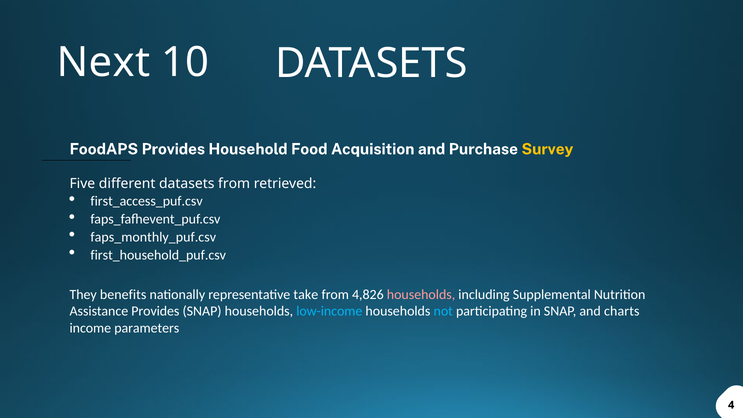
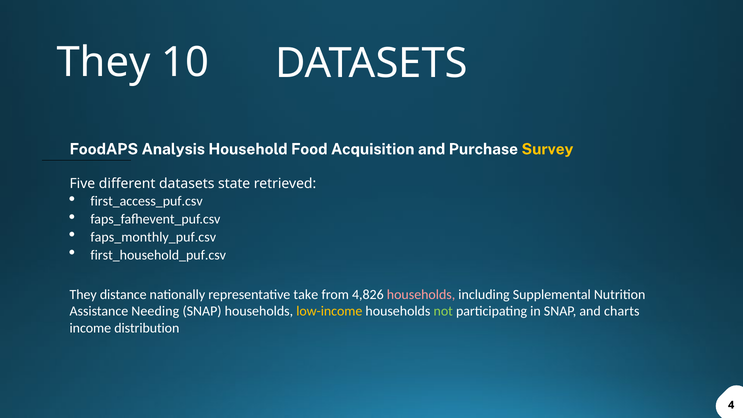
Next: Next -> They (104, 62)
FoodAPS Provides: Provides -> Analysis (173, 149)
datasets from: from -> state (234, 183)
benefits: benefits -> distance (123, 295)
Assistance Provides: Provides -> Needing (155, 311)
low-income colour: light blue -> yellow (329, 311)
not colour: light blue -> light green (443, 311)
parameters: parameters -> distribution (147, 328)
